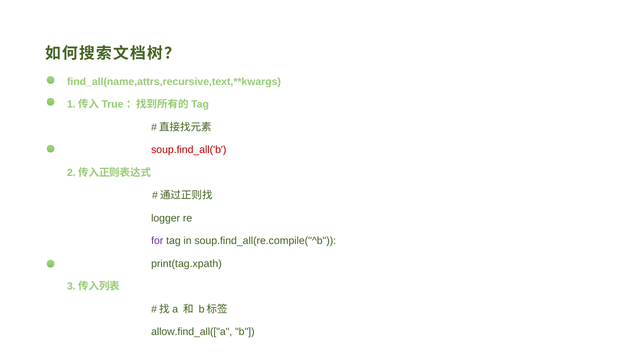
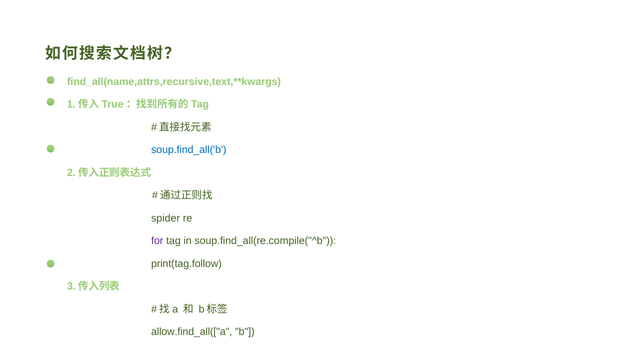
soup.find_all('b colour: red -> blue (189, 150)
logger: logger -> spider (166, 218)
print(tag.xpath: print(tag.xpath -> print(tag.follow (186, 264)
